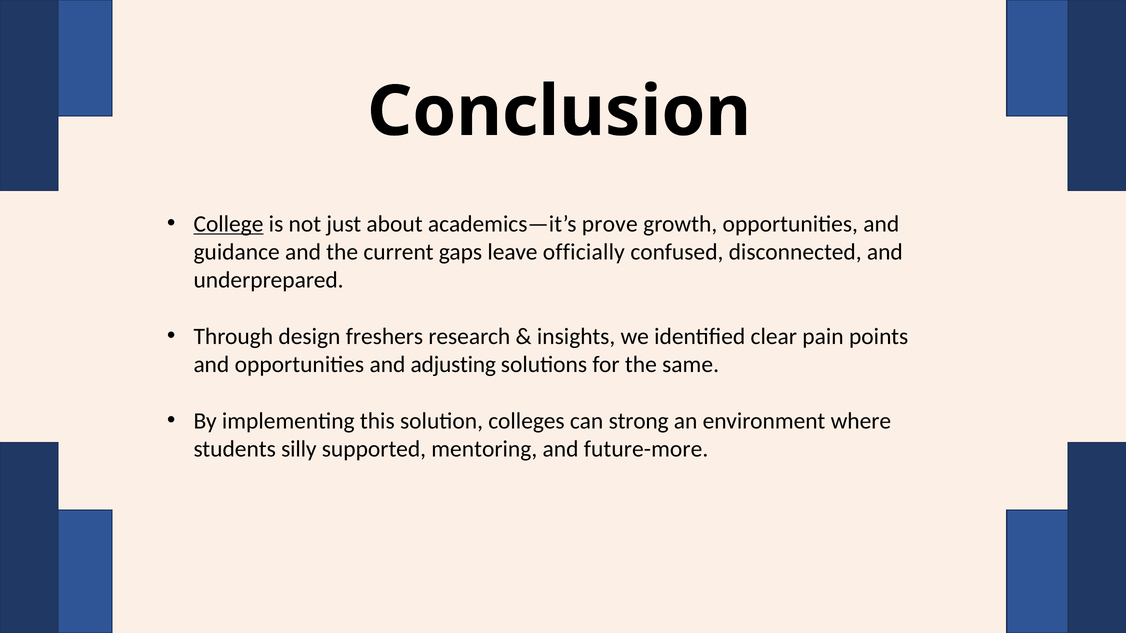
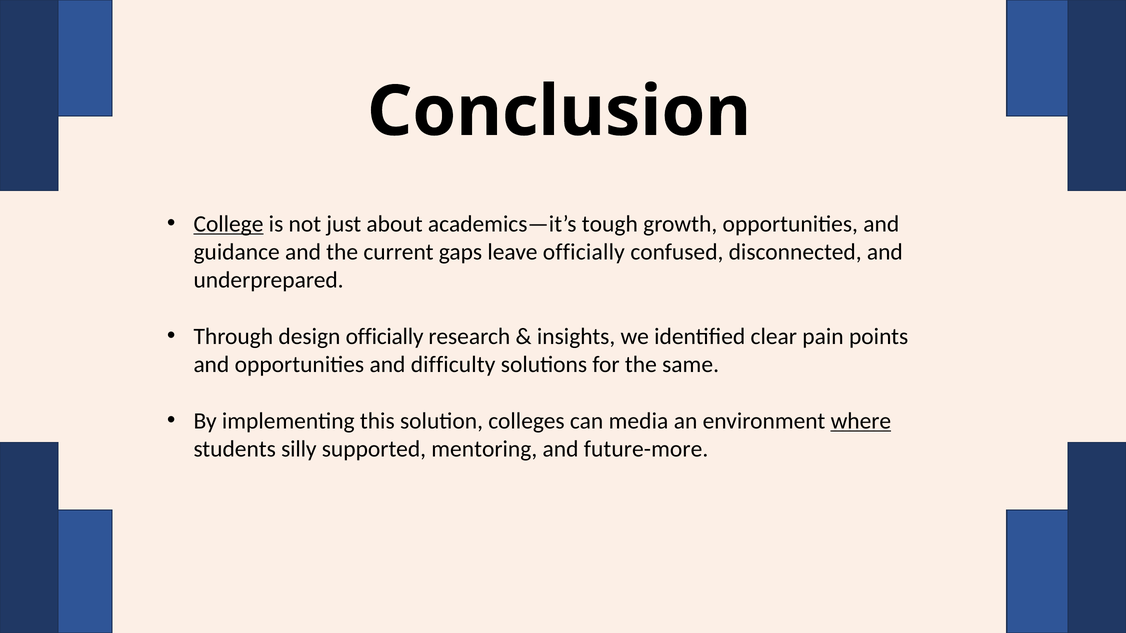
prove: prove -> tough (610, 224)
design freshers: freshers -> officially (385, 337)
adjusting: adjusting -> difficulty (453, 365)
strong: strong -> media (639, 421)
where underline: none -> present (861, 421)
